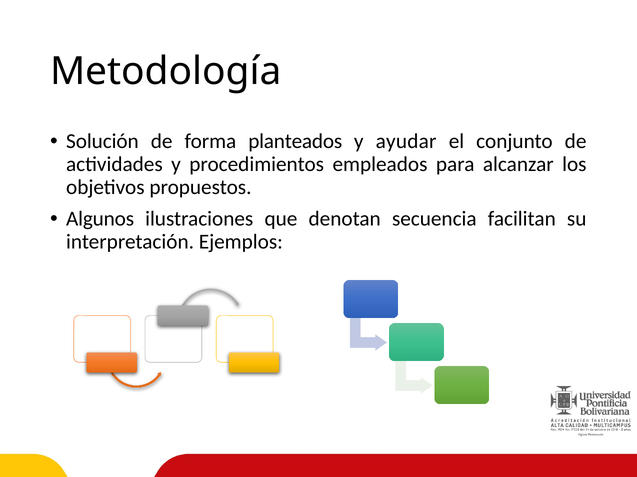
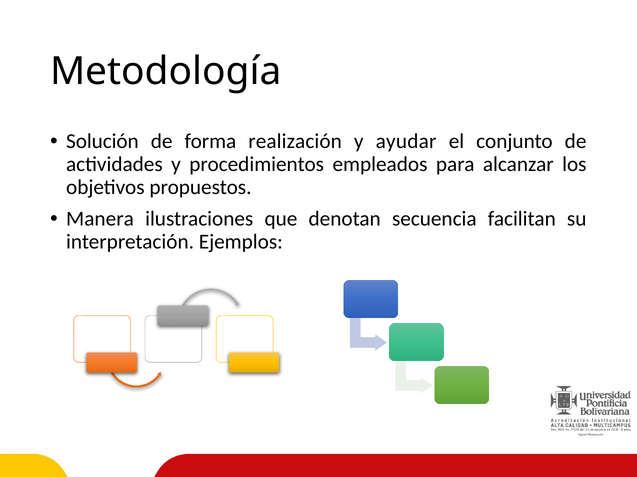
planteados: planteados -> realización (295, 142)
Algunos: Algunos -> Manera (100, 219)
